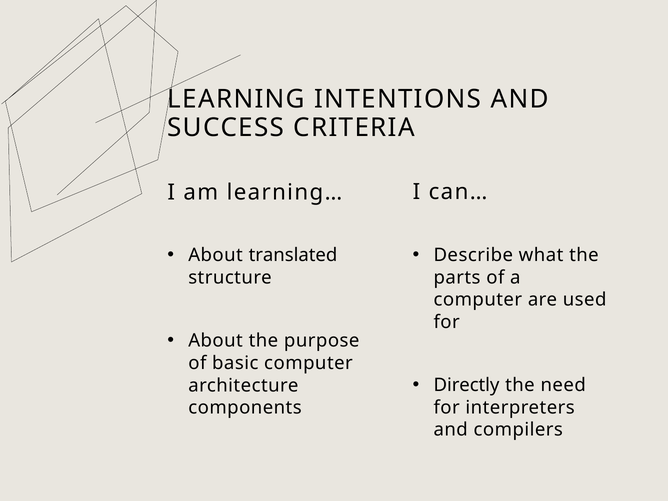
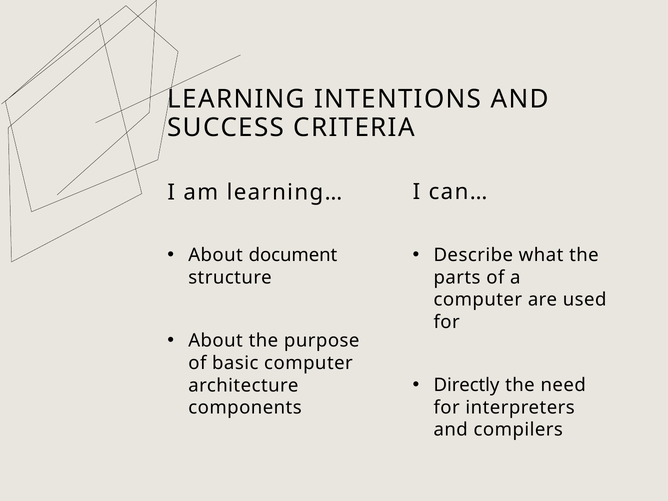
translated: translated -> document (293, 255)
